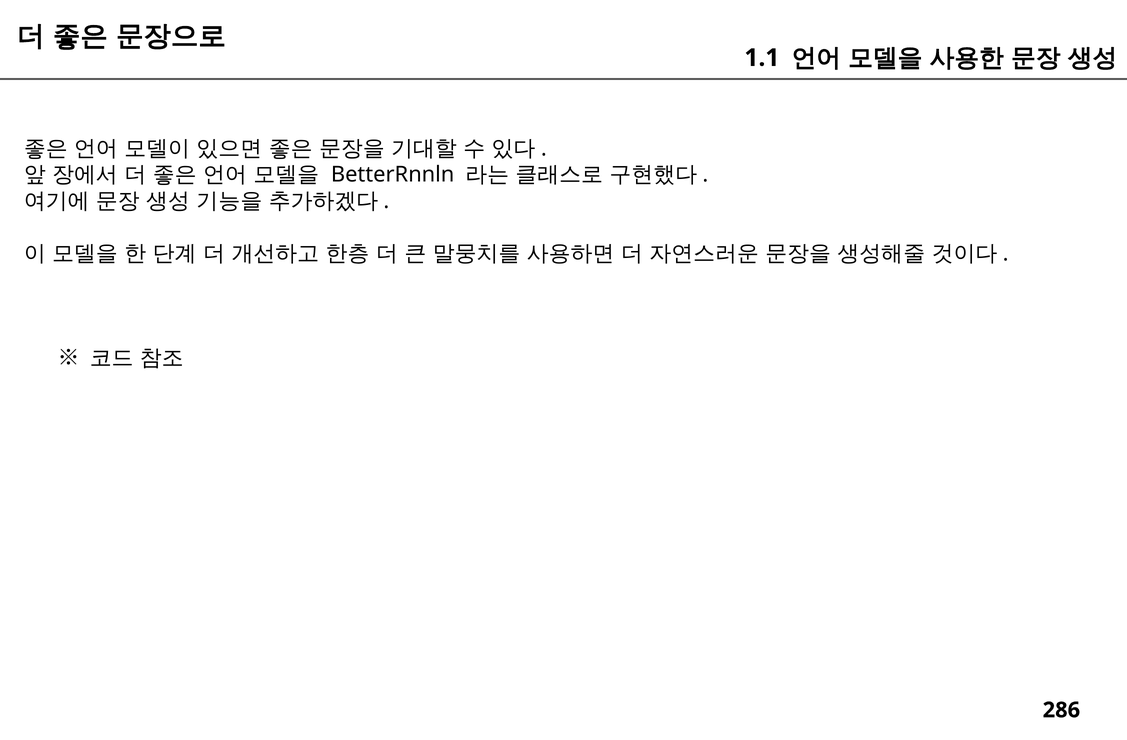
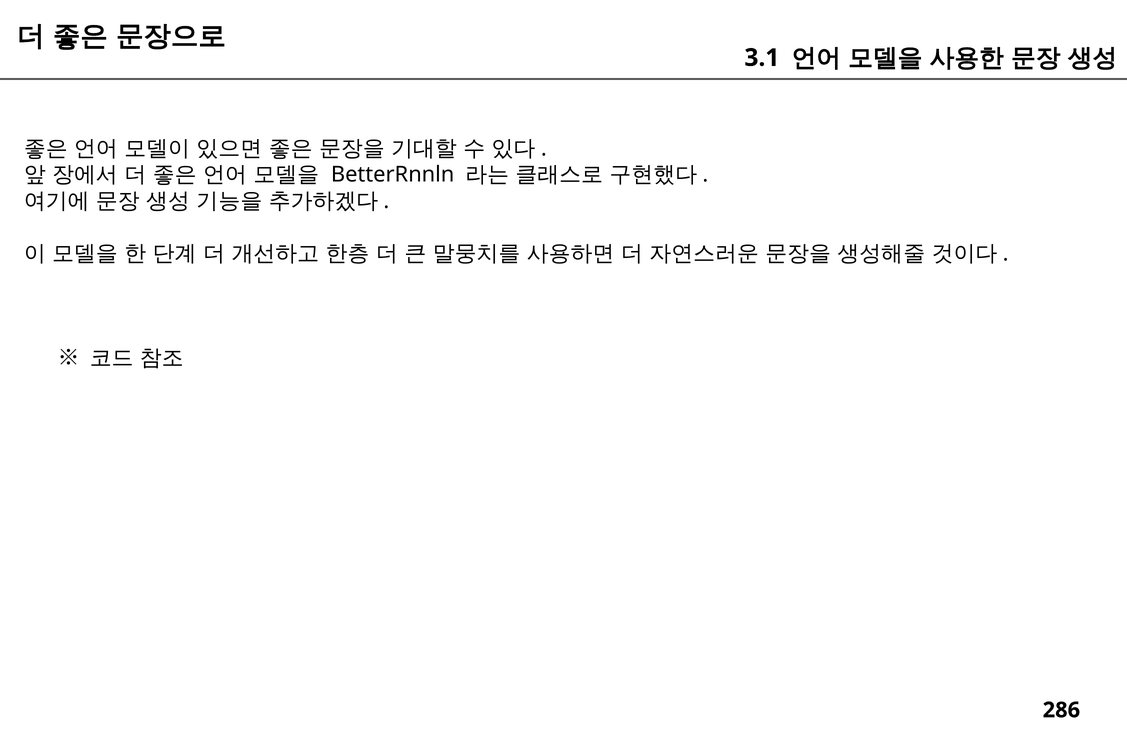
1.1: 1.1 -> 3.1 (762, 58)
